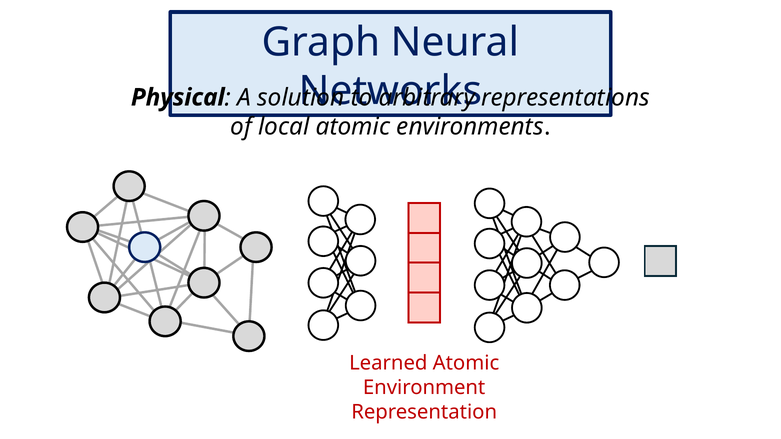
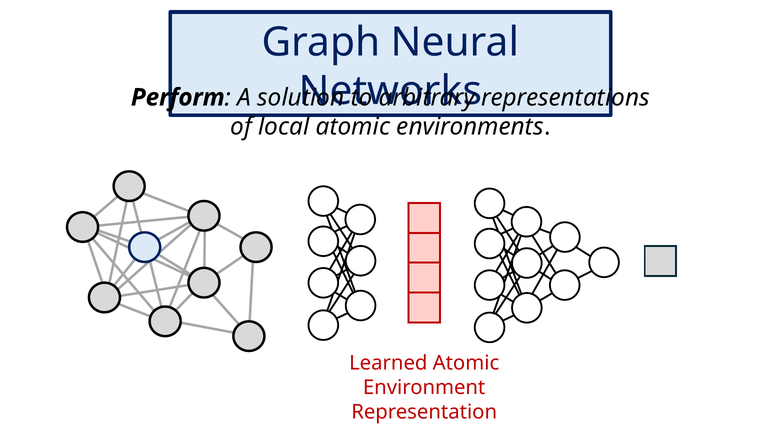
Physical: Physical -> Perform (178, 98)
